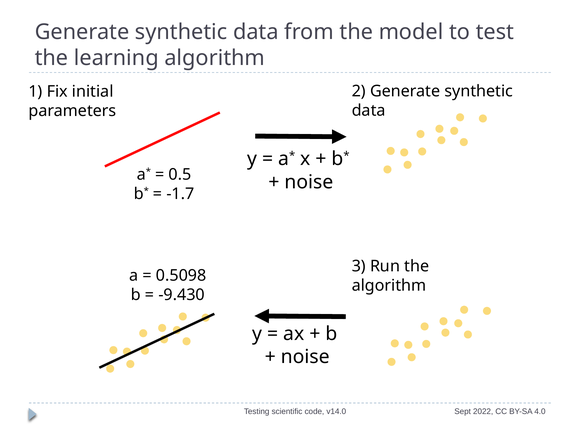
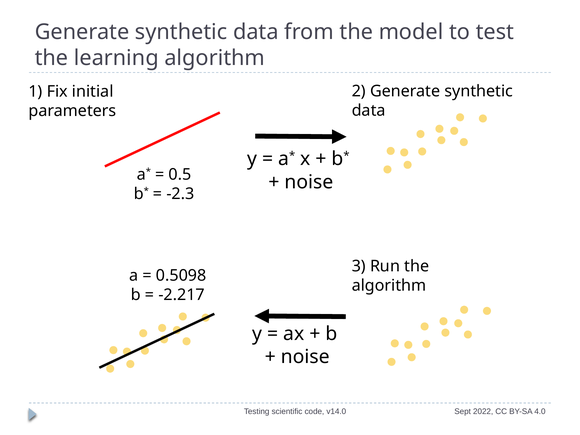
-1.7: -1.7 -> -2.3 (180, 194)
-9.430: -9.430 -> -2.217 (182, 295)
